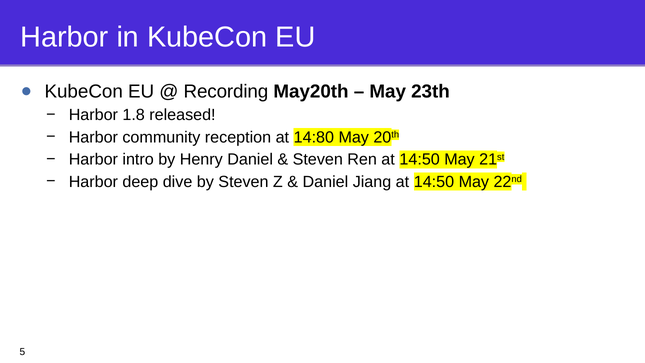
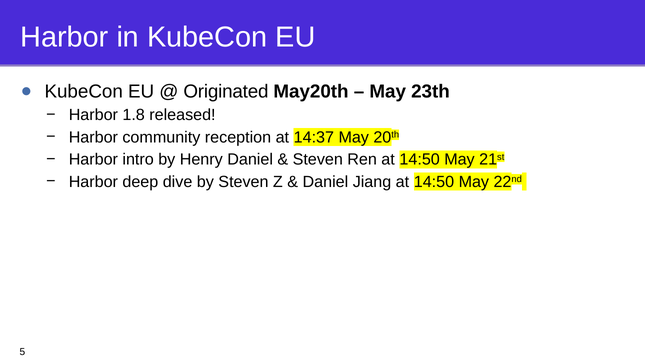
Recording: Recording -> Originated (226, 91)
14:80: 14:80 -> 14:37 (314, 137)
